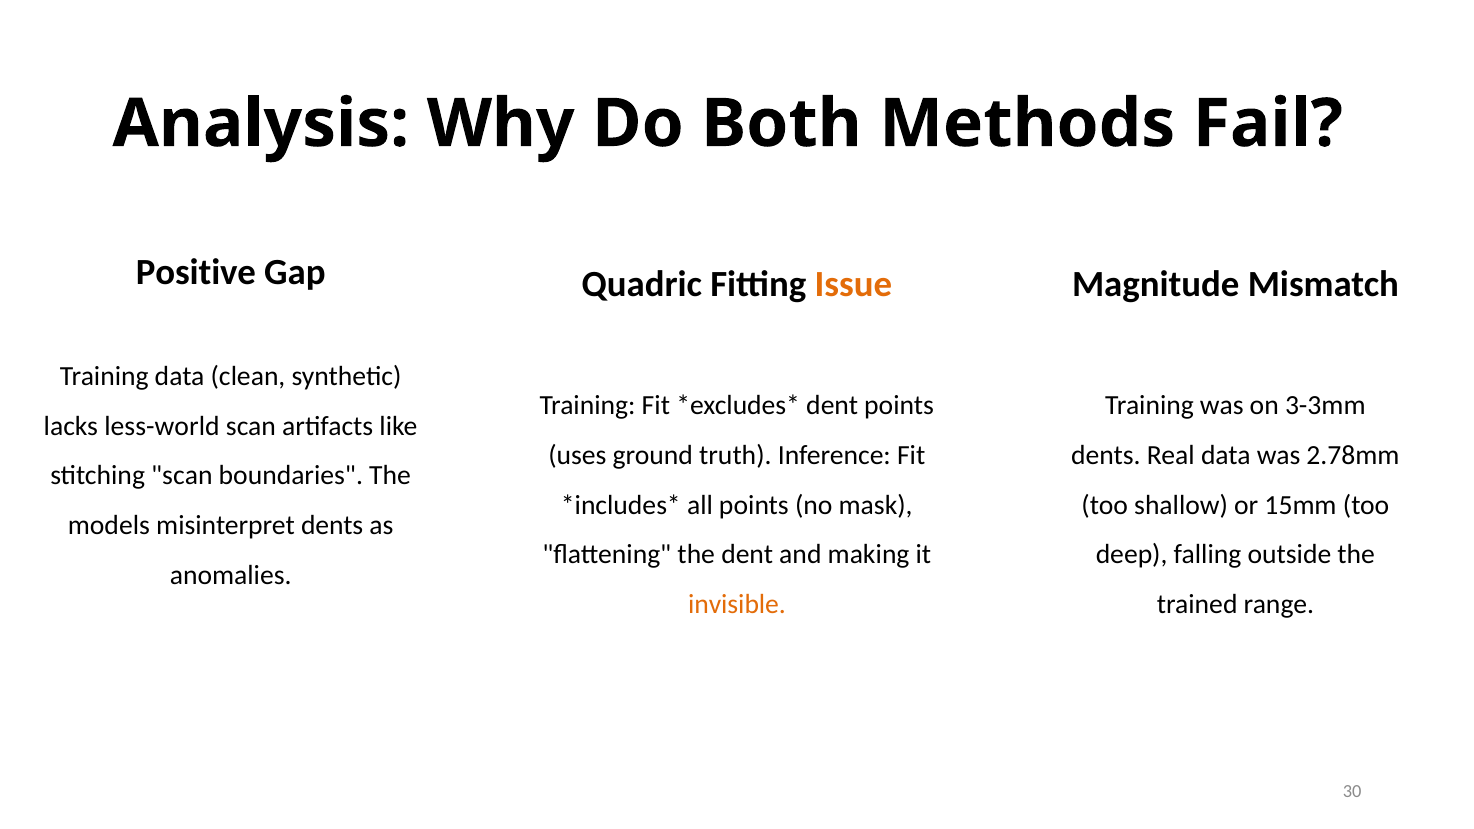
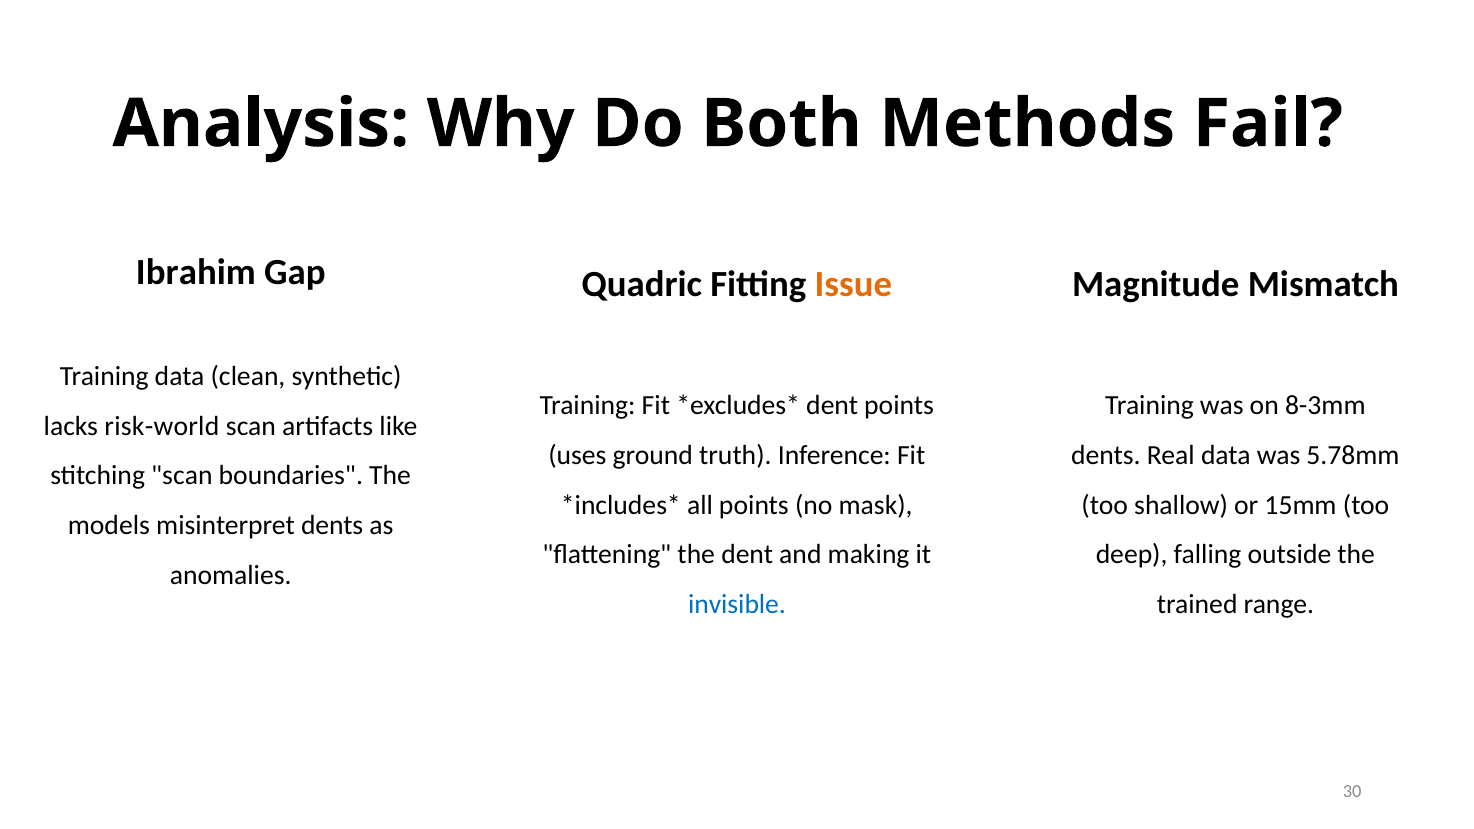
Positive: Positive -> Ibrahim (196, 272)
3-3mm: 3-3mm -> 8-3mm (1325, 406)
less-world: less-world -> risk-world (162, 426)
2.78mm: 2.78mm -> 5.78mm (1353, 455)
invisible colour: orange -> blue (737, 605)
